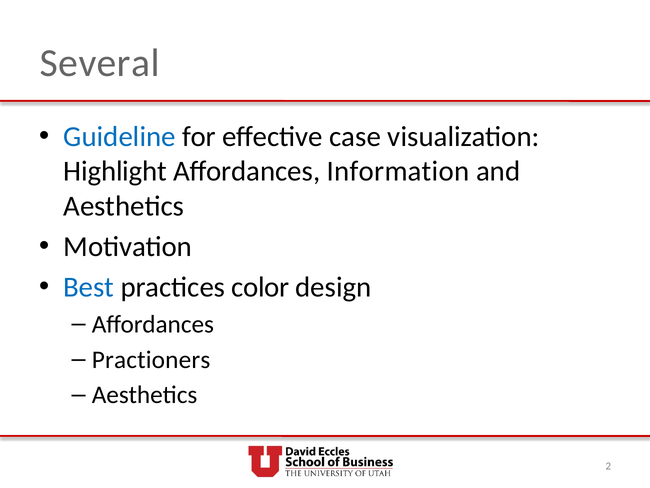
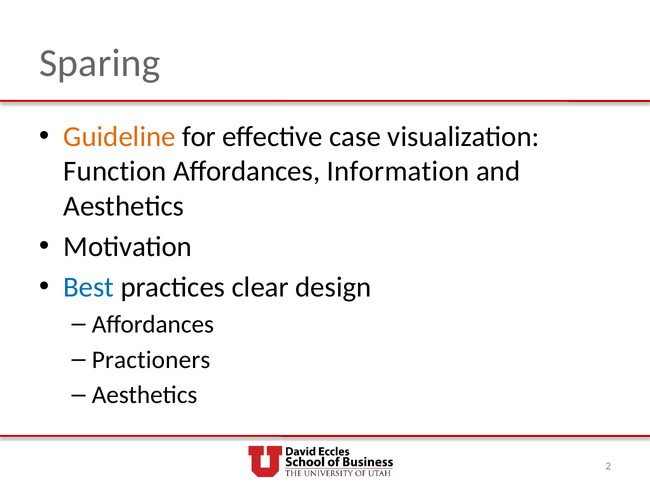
Several: Several -> Sparing (100, 63)
Guideline colour: blue -> orange (120, 136)
Highlight: Highlight -> Function (115, 171)
color: color -> clear (260, 287)
